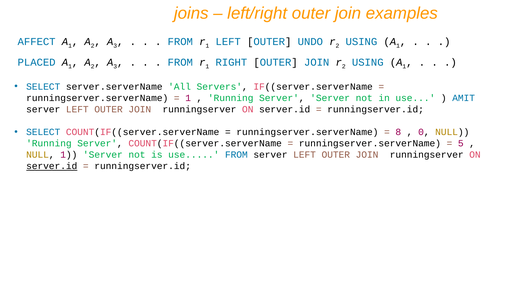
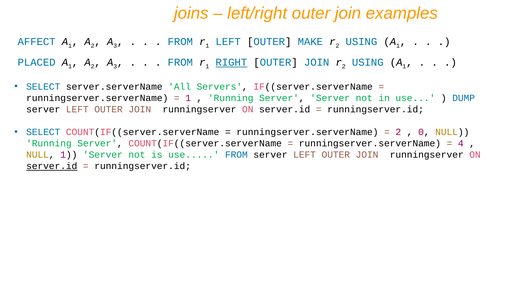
UNDO: UNDO -> MAKE (310, 42)
RIGHT underline: none -> present (231, 62)
AMIT: AMIT -> DUMP (464, 98)
8: 8 -> 2 (398, 132)
5: 5 -> 4 (461, 144)
